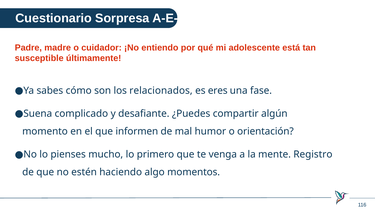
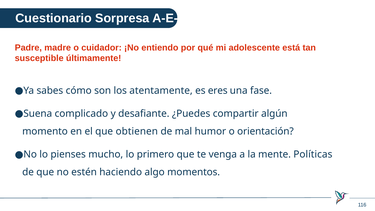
relacionados: relacionados -> atentamente (161, 91)
informen: informen -> obtienen (137, 131)
Registro: Registro -> Políticas (313, 154)
